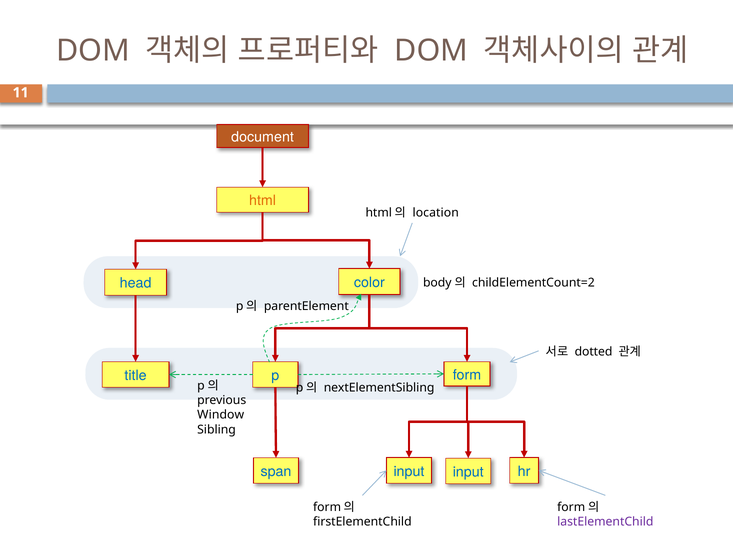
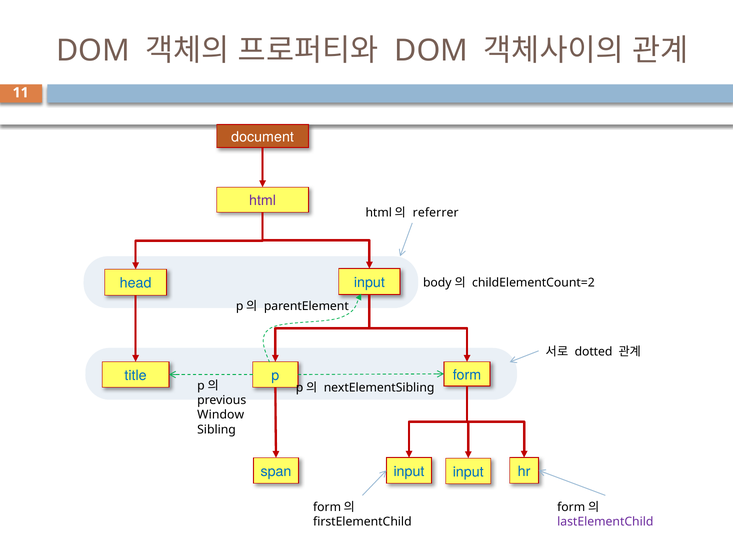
html colour: orange -> purple (263, 201)
location: location -> referrer (436, 213)
head color: color -> input (369, 283)
